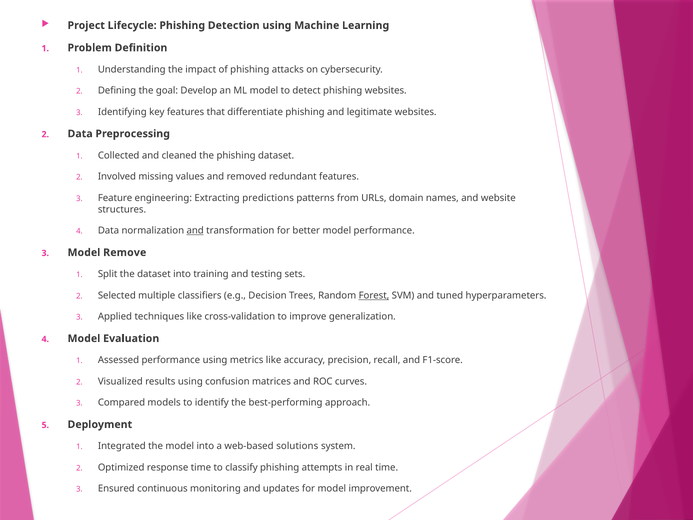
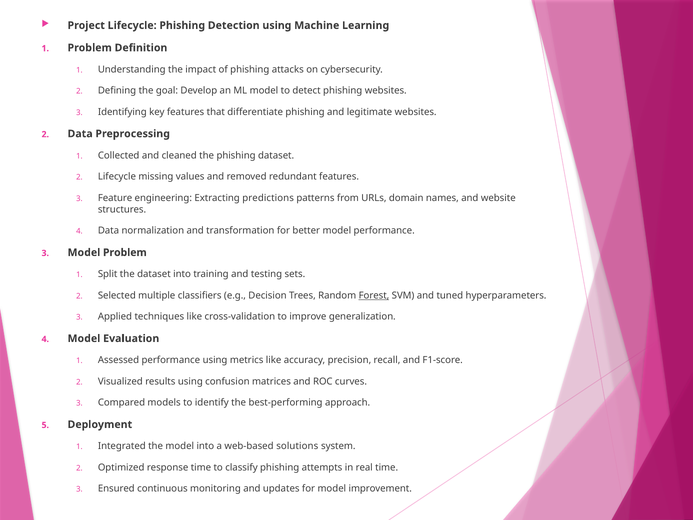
Involved: Involved -> Lifecycle (117, 177)
and underline: present -> none (195, 231)
Model Remove: Remove -> Problem (125, 252)
